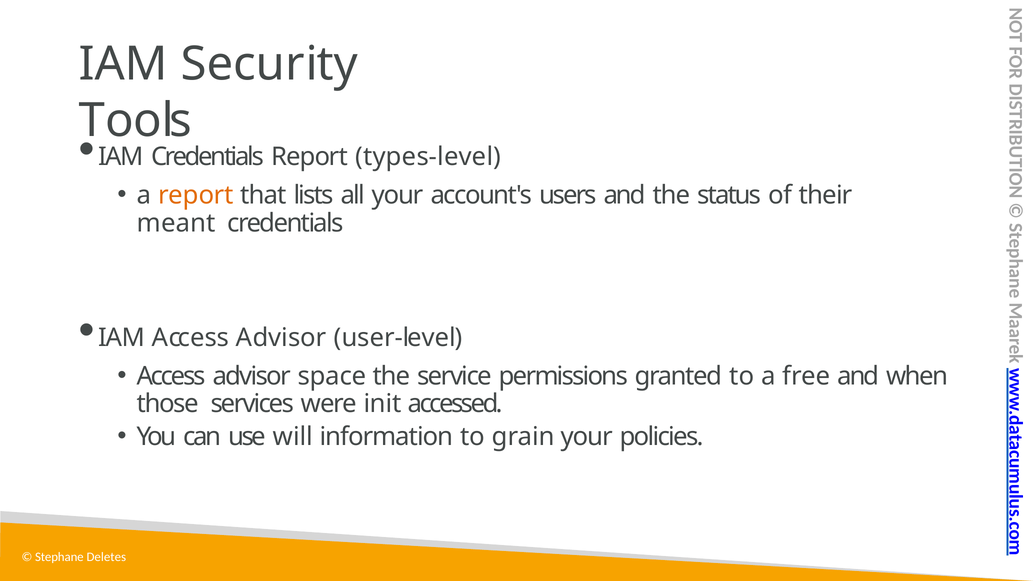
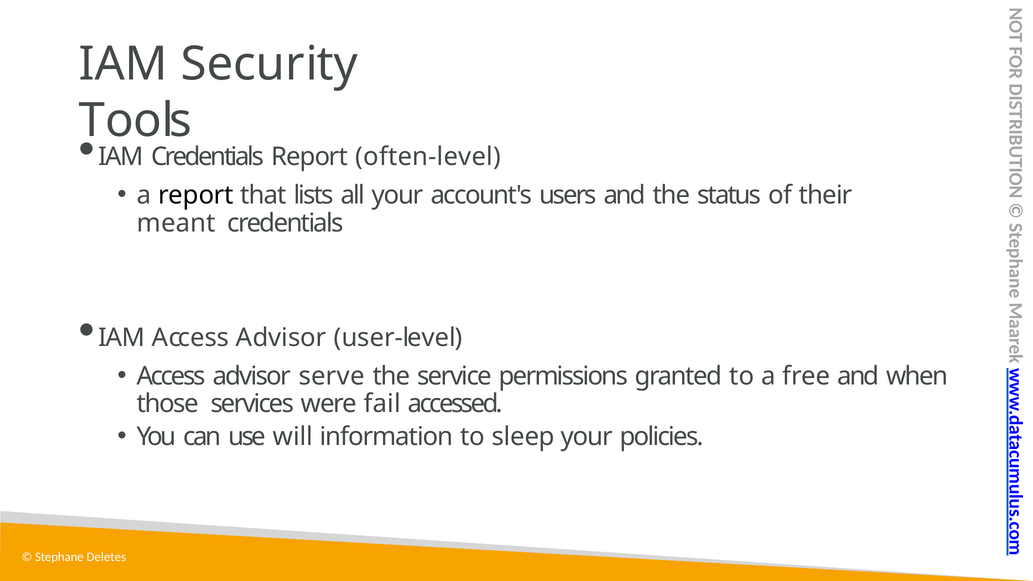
types-level: types-level -> often-level (428, 157)
report colour: orange -> black (196, 195)
space: space -> serve (332, 376)
init: init -> fail (382, 404)
grain: grain -> sleep (523, 437)
